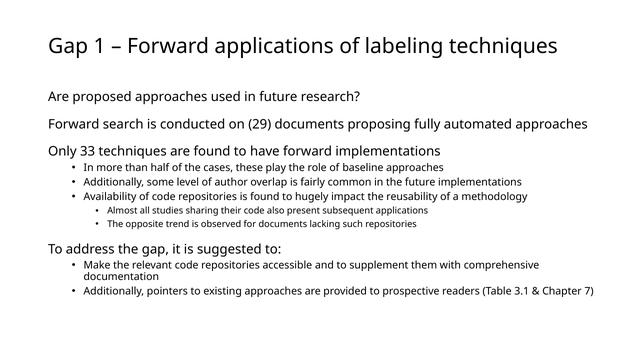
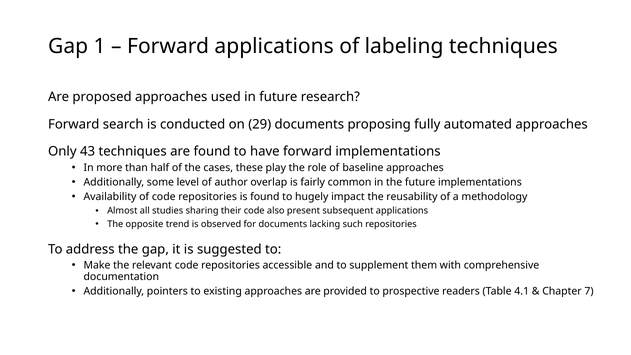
33: 33 -> 43 (88, 152)
3.1: 3.1 -> 4.1 (522, 291)
